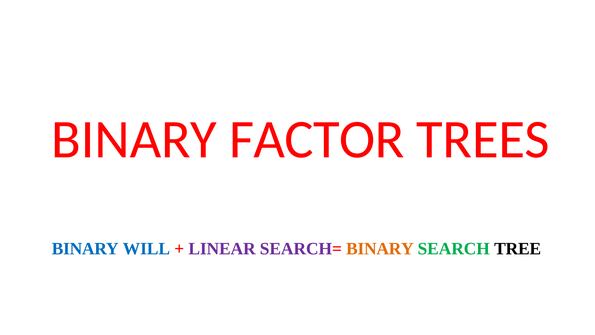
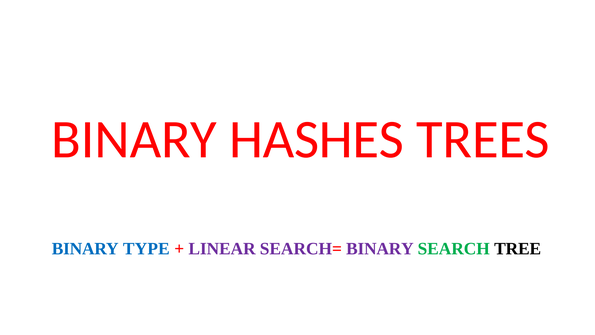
FACTOR: FACTOR -> HASHES (317, 139)
WILL: WILL -> TYPE (146, 249)
BINARY colour: orange -> purple (380, 249)
